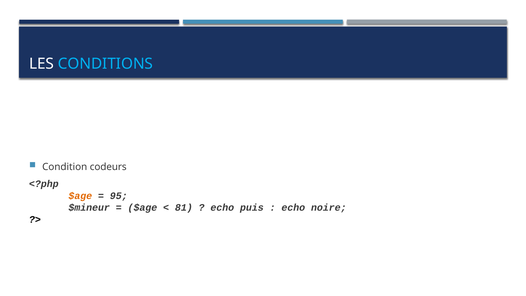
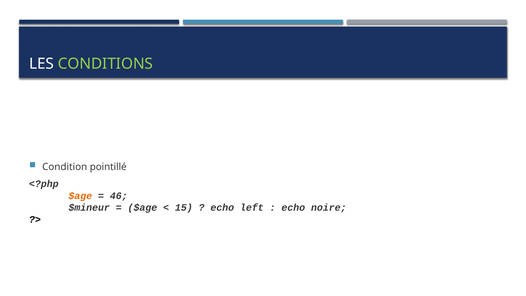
CONDITIONS colour: light blue -> light green (105, 64)
codeurs: codeurs -> pointillé (108, 167)
95: 95 -> 46 (119, 196)
81: 81 -> 15 (184, 208)
puis: puis -> left (252, 208)
